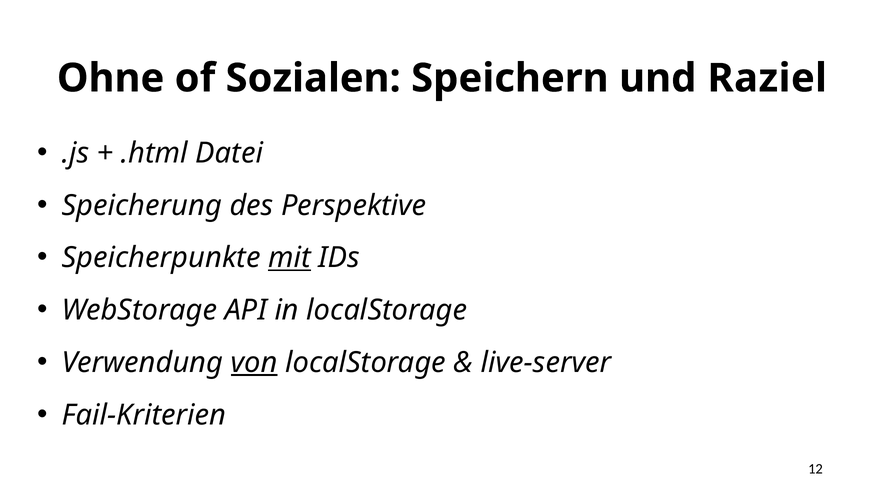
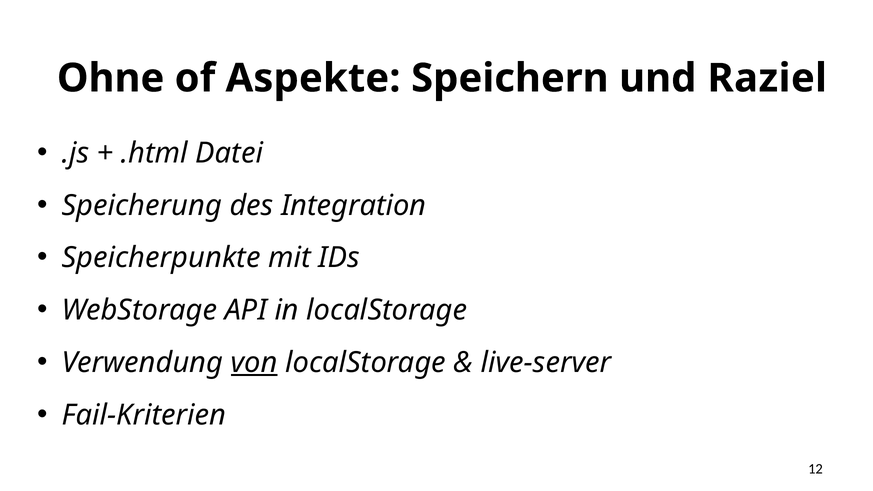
Sozialen: Sozialen -> Aspekte (313, 78)
Perspektive: Perspektive -> Integration (354, 206)
mit underline: present -> none (289, 258)
